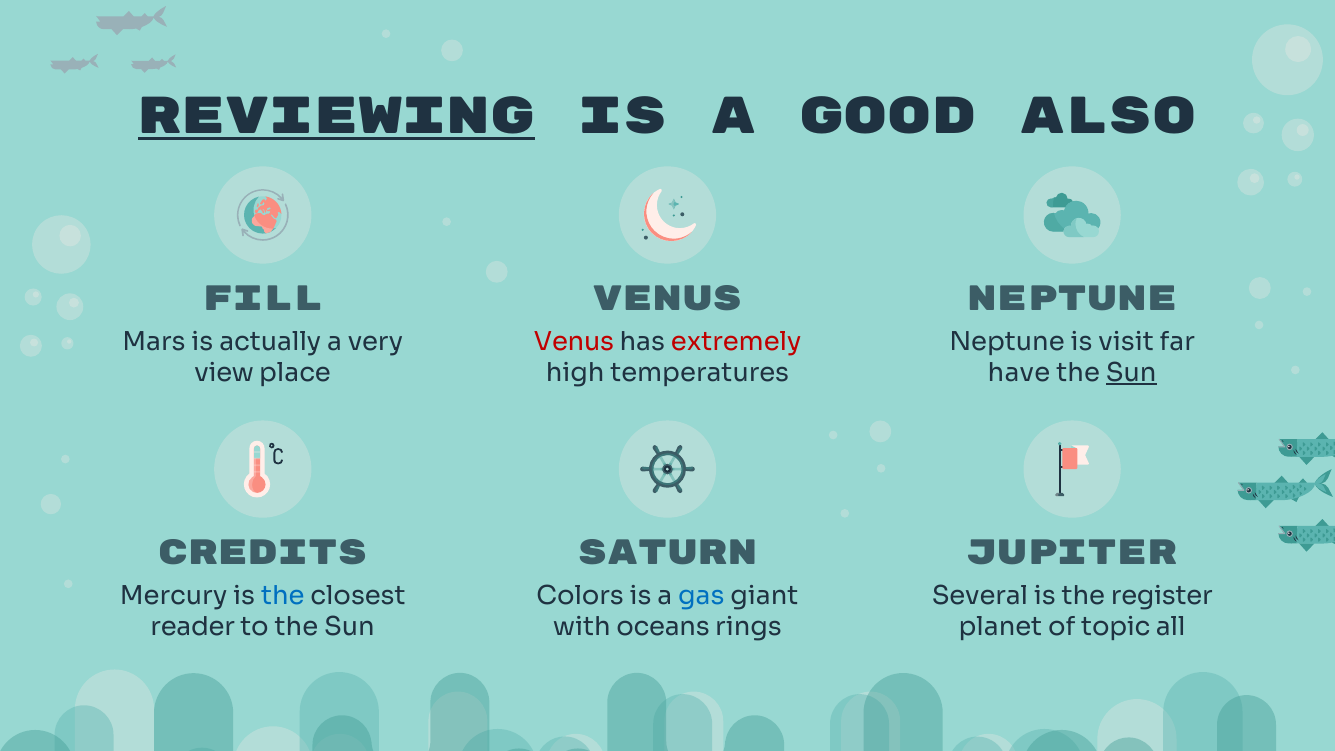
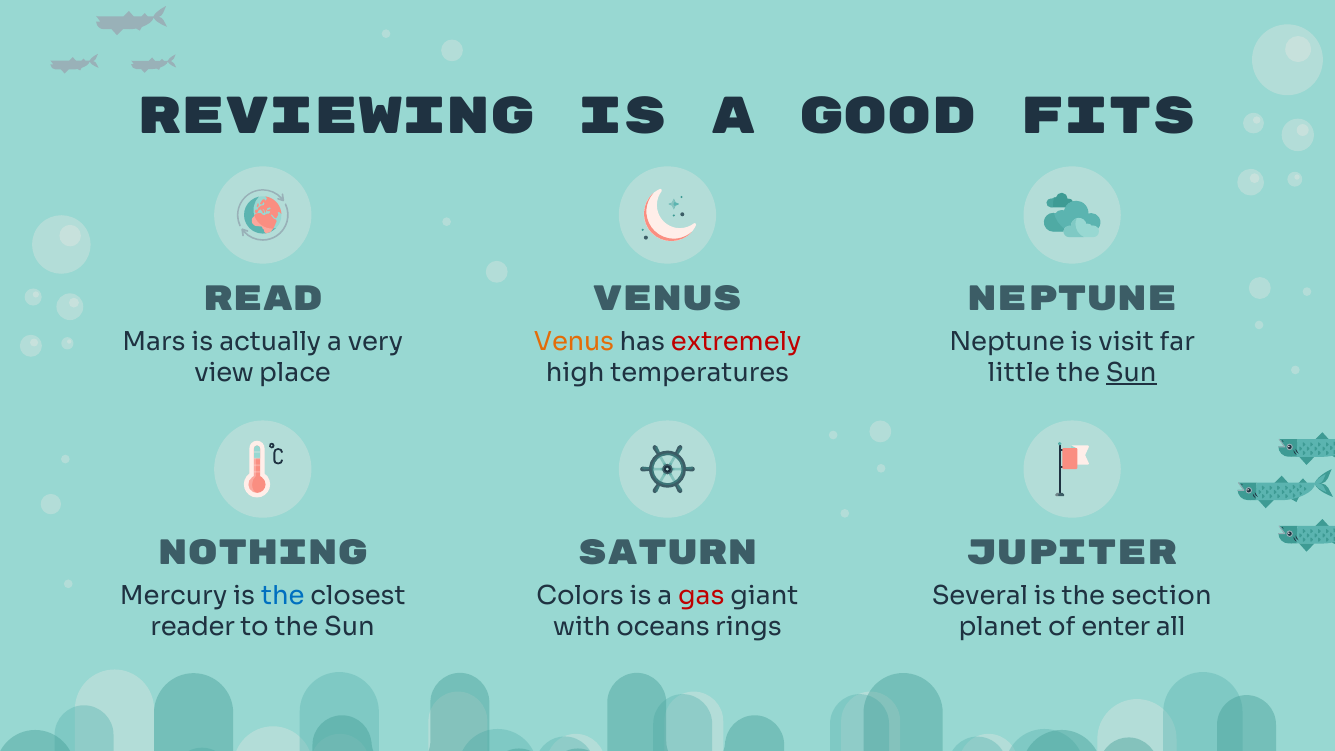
Reviewing underline: present -> none (336, 116)
also: also -> fits (1108, 116)
Fill: Fill -> Read (263, 298)
Venus colour: red -> orange (574, 342)
have: have -> little (1019, 373)
Credits: Credits -> Nothing (263, 553)
gas colour: blue -> red (701, 596)
register: register -> section (1162, 596)
topic: topic -> enter (1116, 627)
